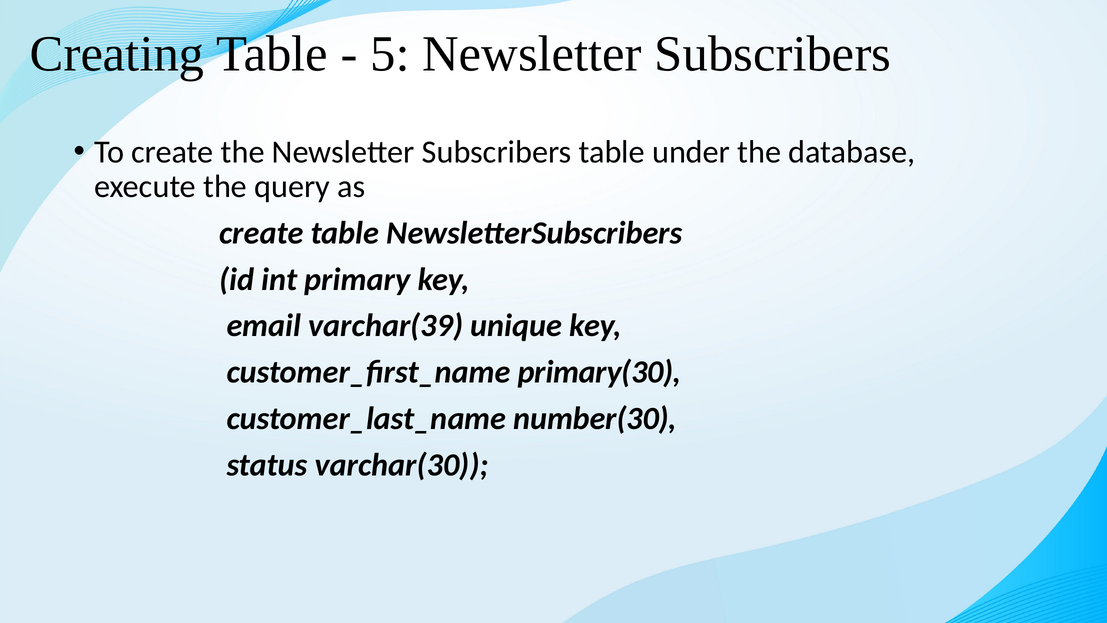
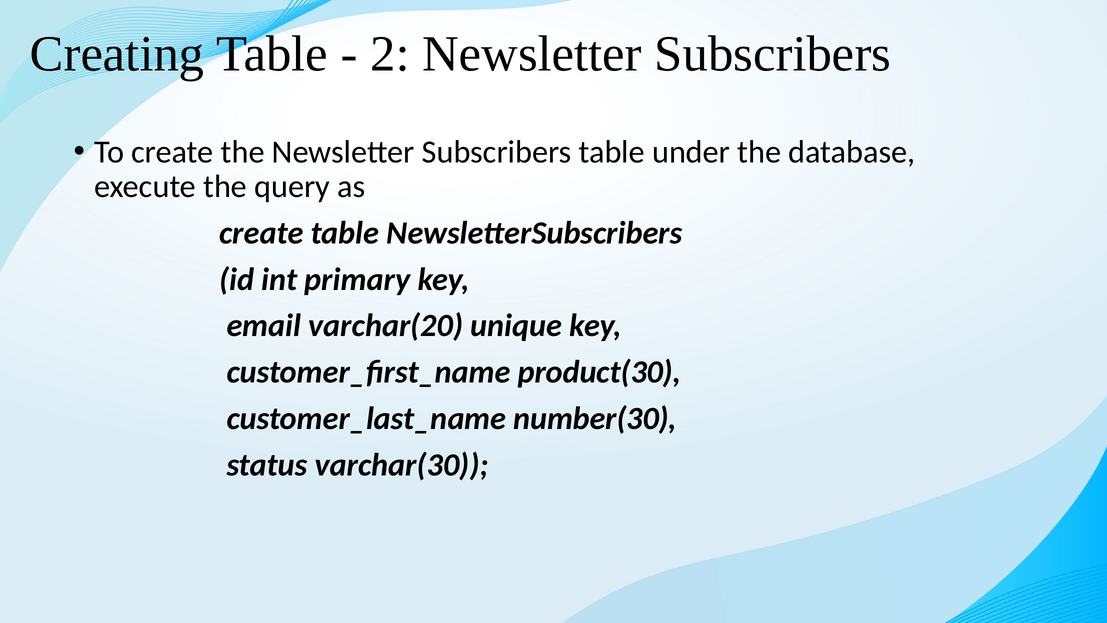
5: 5 -> 2 (390, 54)
varchar(39: varchar(39 -> varchar(20 (386, 326)
primary(30: primary(30 -> product(30 (599, 372)
